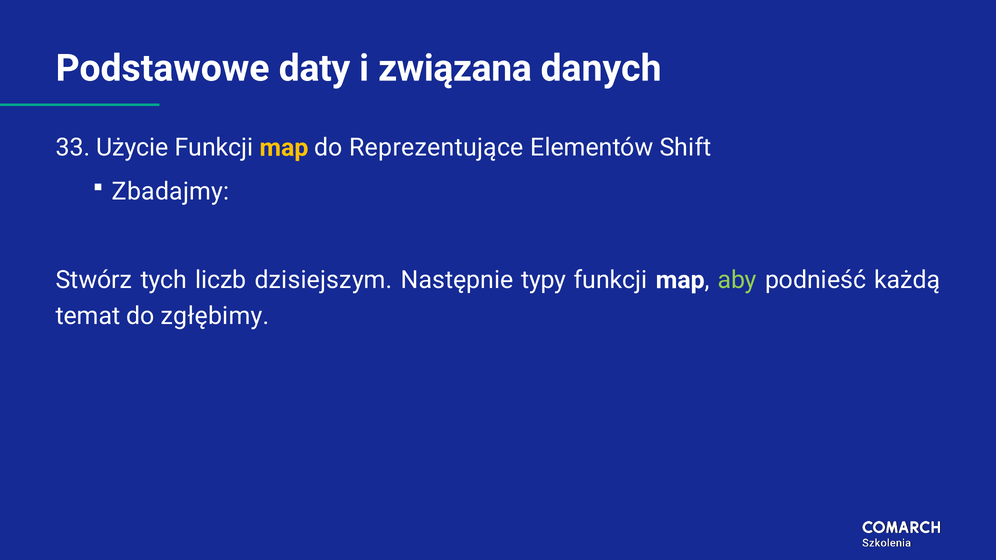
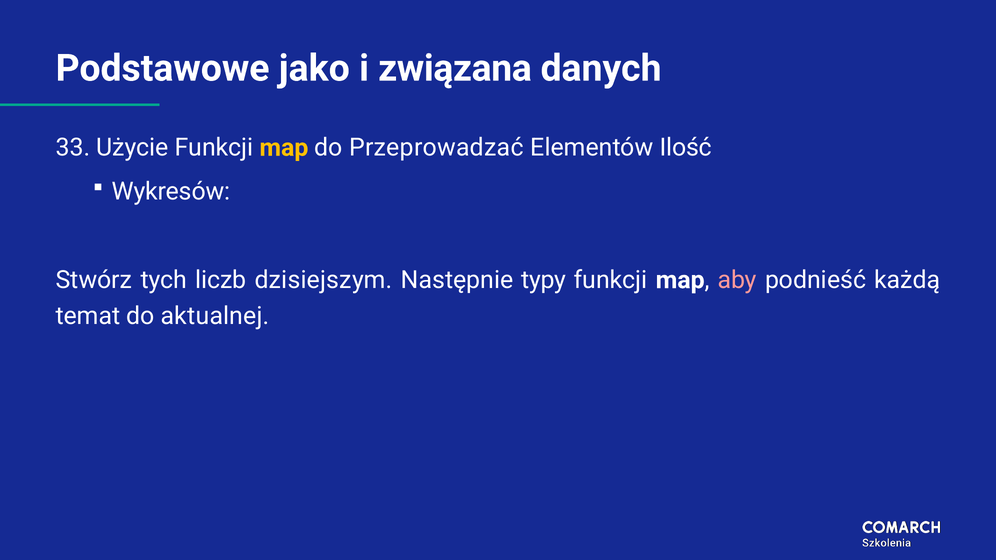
daty: daty -> jako (314, 68)
Reprezentujące: Reprezentujące -> Przeprowadzać (436, 148)
Shift: Shift -> Ilość (686, 148)
Zbadajmy: Zbadajmy -> Wykresów (171, 192)
aby colour: light green -> pink (737, 280)
zgłębimy: zgłębimy -> aktualnej (215, 316)
